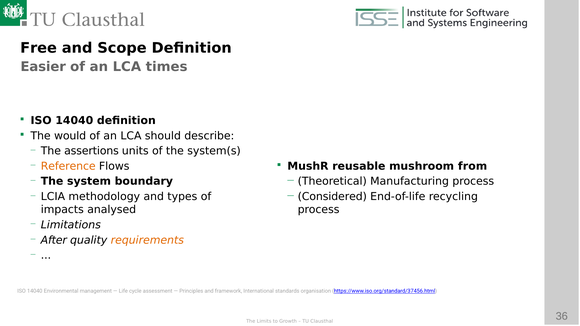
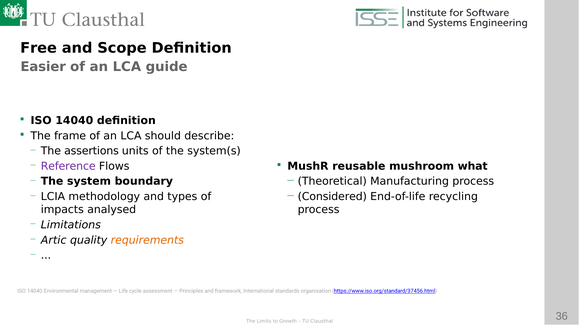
times: times -> guide (167, 67)
would: would -> frame (70, 136)
Reference colour: orange -> purple (68, 166)
from: from -> what (473, 166)
After: After -> Artic (54, 240)
